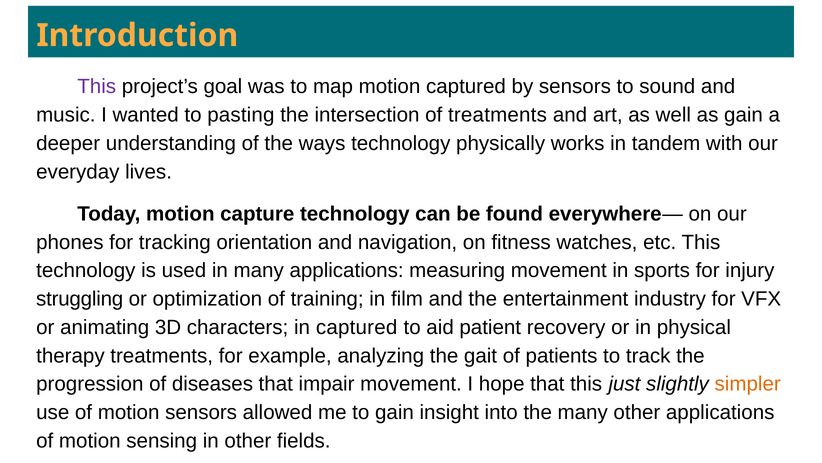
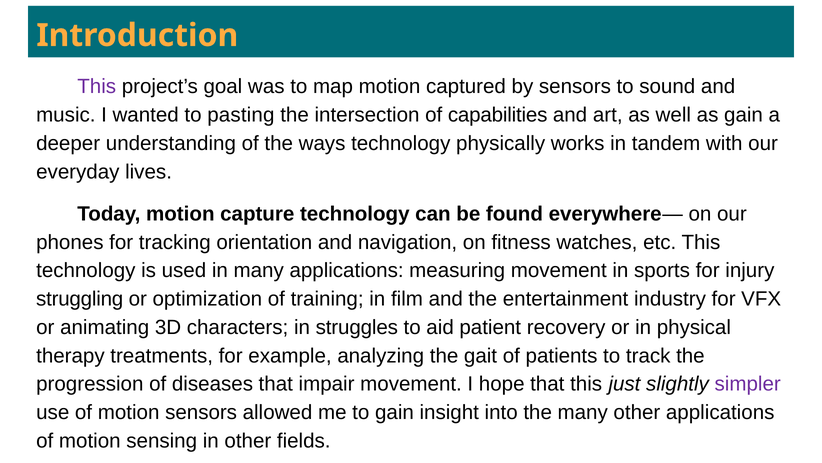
of treatments: treatments -> capabilities (498, 115)
in captured: captured -> struggles (357, 327)
simpler colour: orange -> purple (748, 384)
